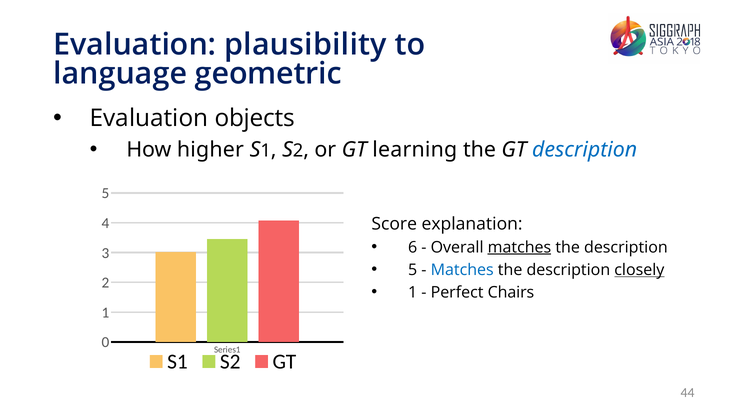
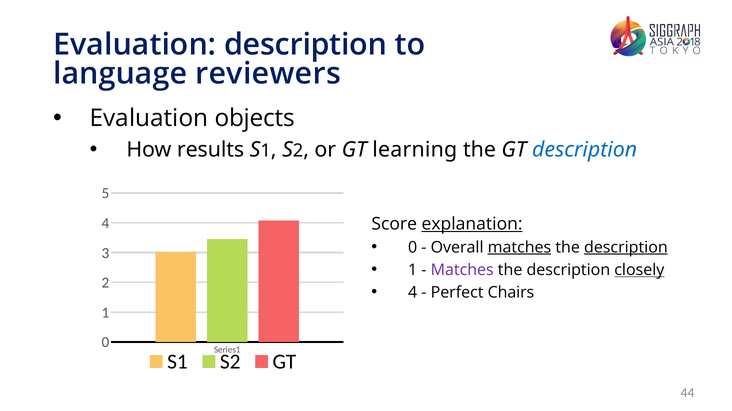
Evaluation plausibility: plausibility -> description (306, 45)
geometric: geometric -> reviewers (268, 74)
higher: higher -> results (211, 150)
explanation underline: none -> present (472, 224)
6: 6 -> 0 (413, 248)
description underline: none -> present (626, 248)
5: 5 -> 1 (413, 270)
Matches colour: blue -> purple (462, 270)
1: 1 -> 4 (413, 293)
